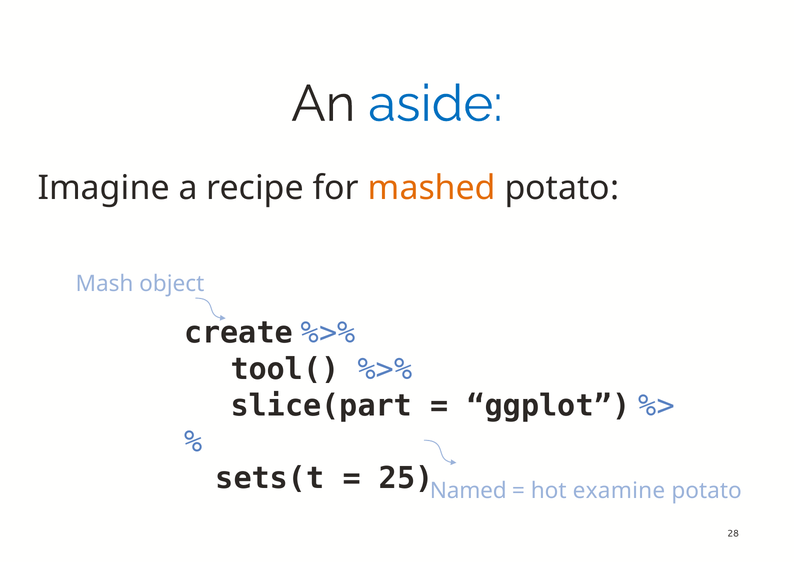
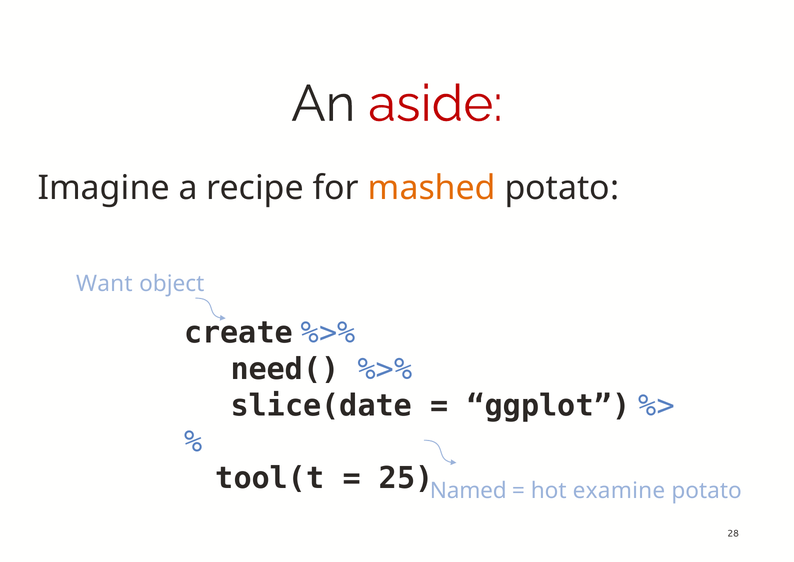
aside colour: blue -> red (436, 104)
Mash: Mash -> Want (104, 284)
tool(: tool( -> need( (285, 369)
slice(part: slice(part -> slice(date (321, 405)
sets(t: sets(t -> tool(t (270, 478)
